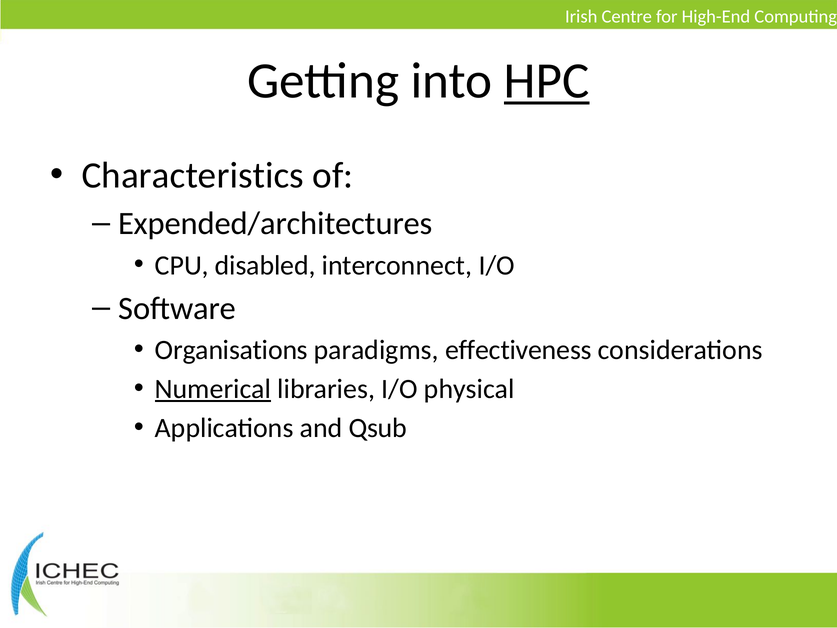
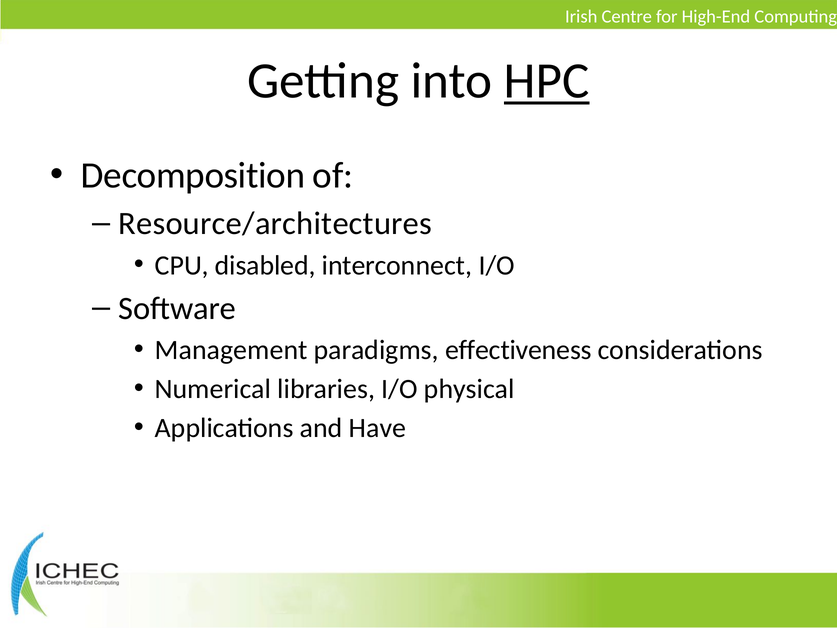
Characteristics: Characteristics -> Decomposition (193, 176)
Expended/architectures: Expended/architectures -> Resource/architectures (275, 224)
Organisations: Organisations -> Management (231, 350)
Numerical underline: present -> none (213, 389)
Qsub: Qsub -> Have (378, 428)
